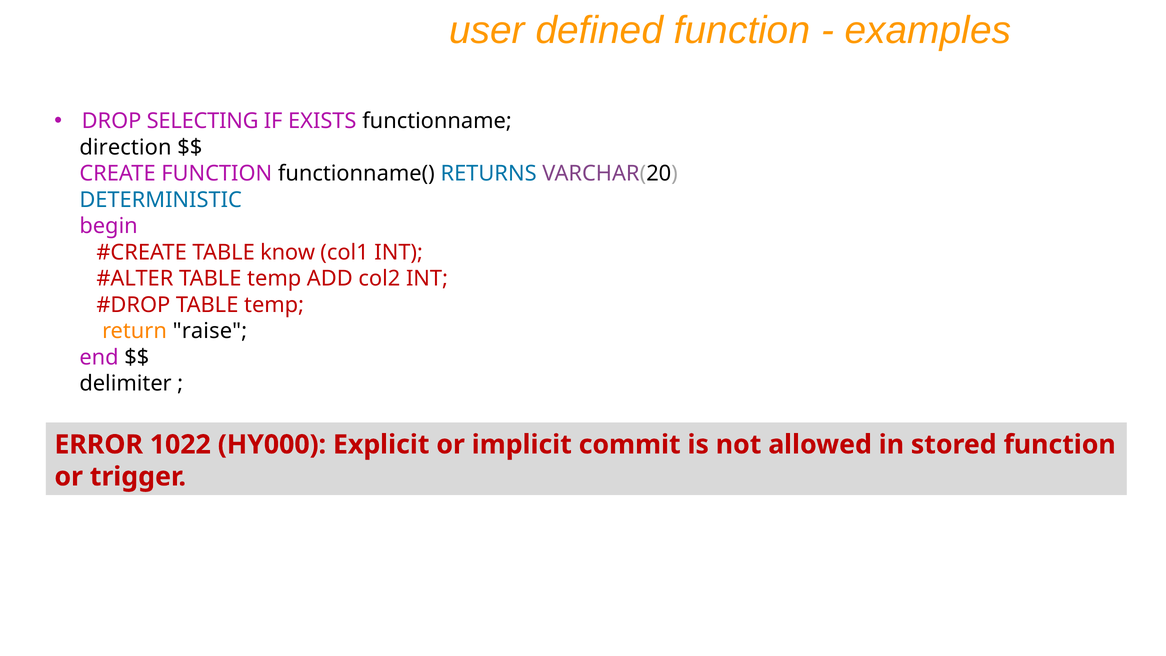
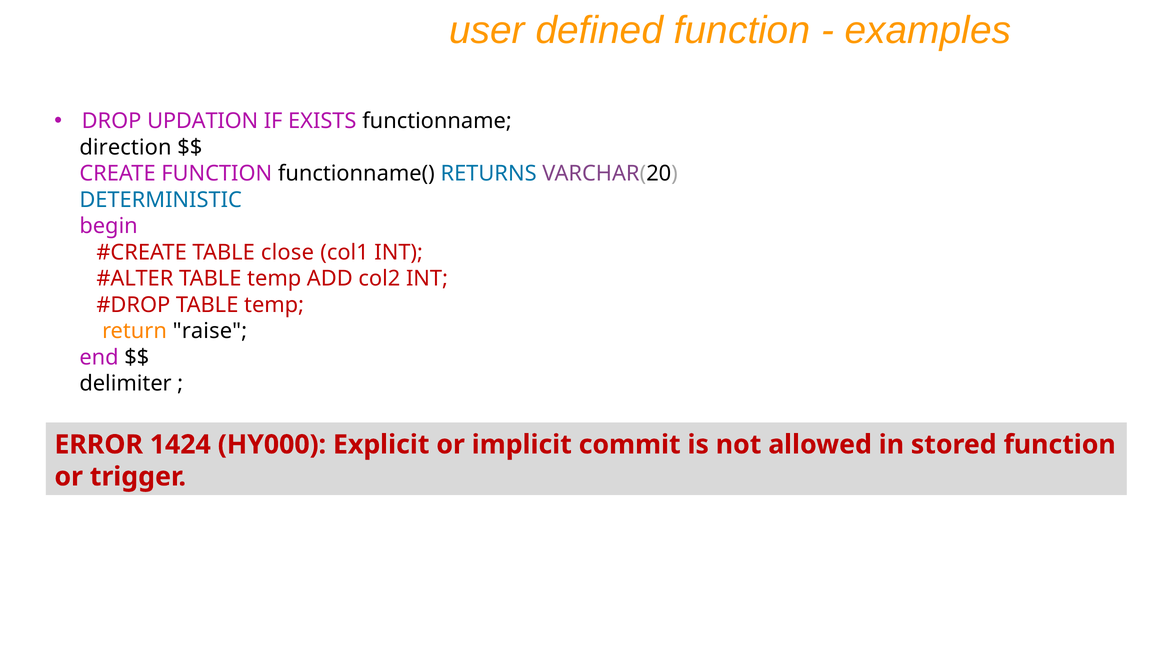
SELECTING: SELECTING -> UPDATION (203, 121)
know: know -> close (287, 252)
1022: 1022 -> 1424 (180, 445)
